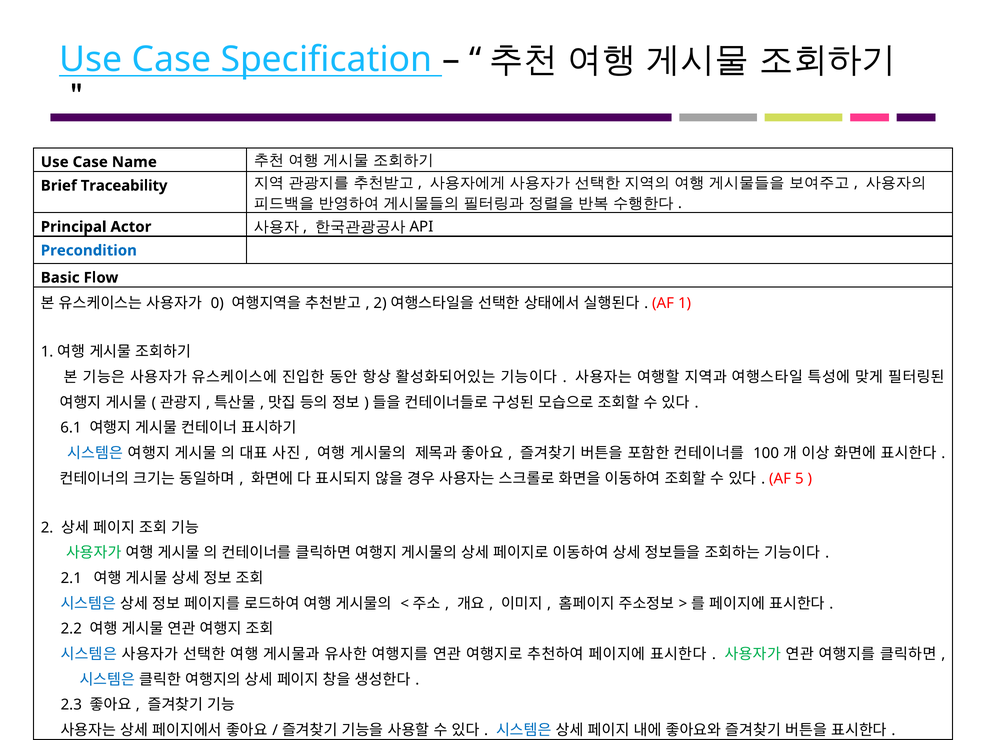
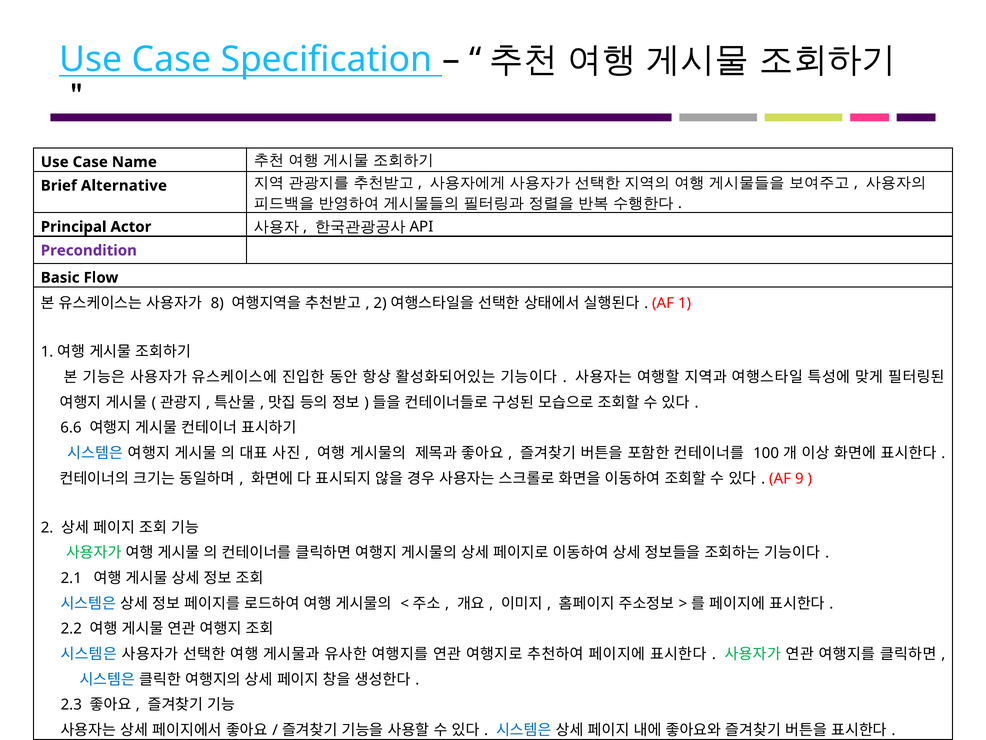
Traceability: Traceability -> Alternative (124, 186)
Precondition colour: blue -> purple (89, 250)
0: 0 -> 8 (217, 303)
6.1: 6.1 -> 6.6 (71, 428)
5: 5 -> 9 (799, 478)
